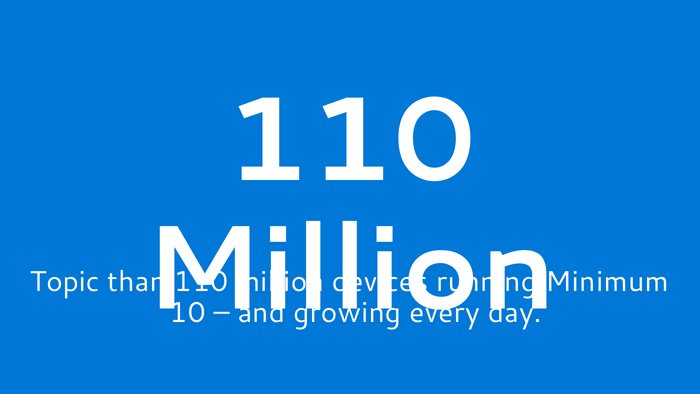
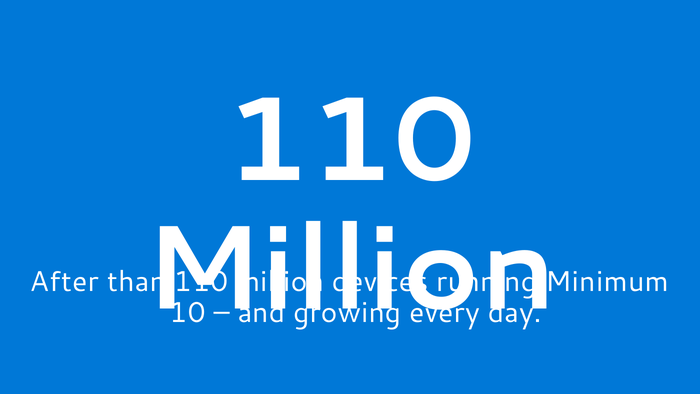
Topic: Topic -> After (65, 282)
